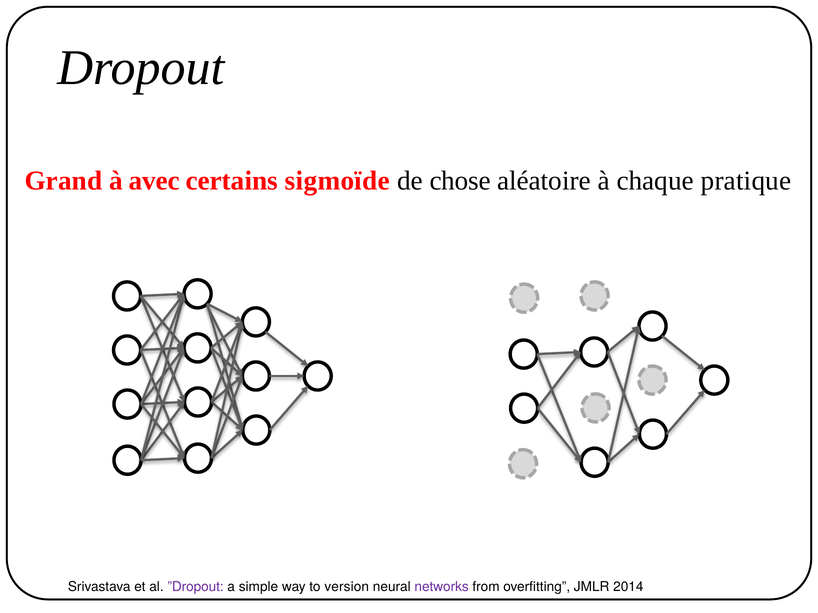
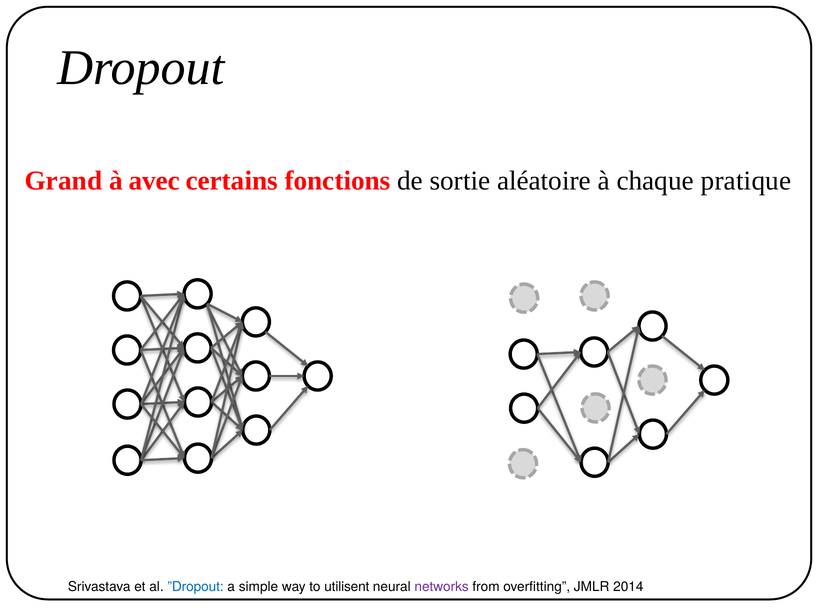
sigmoïde: sigmoïde -> fonctions (338, 181)
chose: chose -> sortie (460, 181)
”Dropout colour: purple -> blue (196, 587)
version: version -> utilisent (347, 587)
